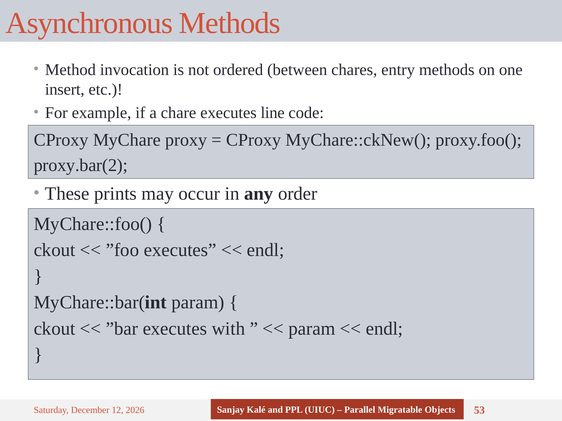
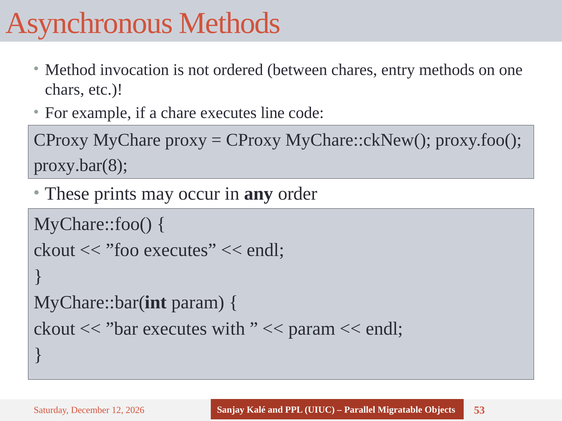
insert: insert -> chars (65, 89)
proxy.bar(2: proxy.bar(2 -> proxy.bar(8 (81, 165)
